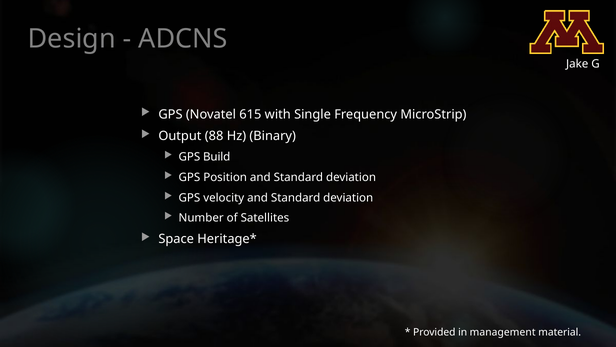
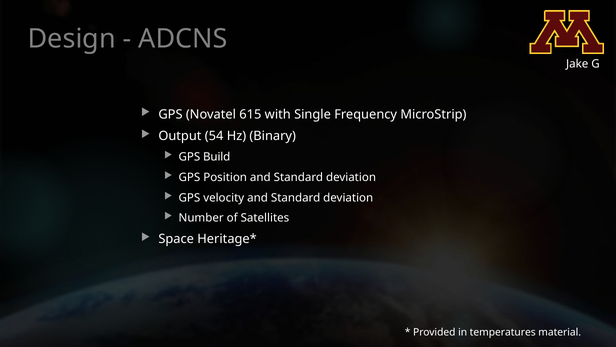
88: 88 -> 54 (214, 136)
management: management -> temperatures (503, 332)
